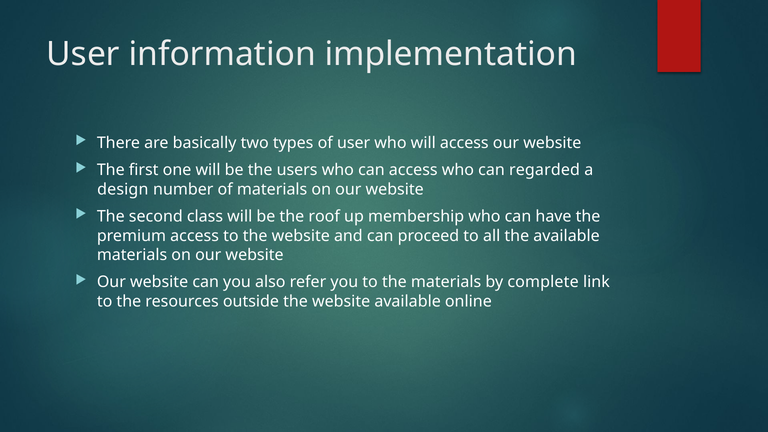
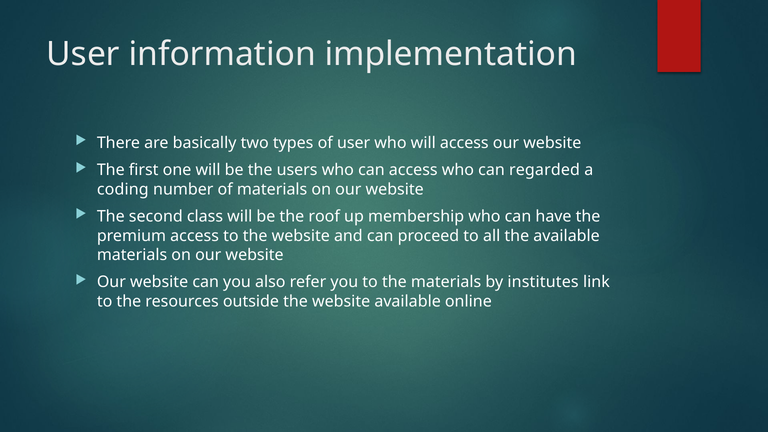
design: design -> coding (123, 189)
complete: complete -> institutes (543, 282)
